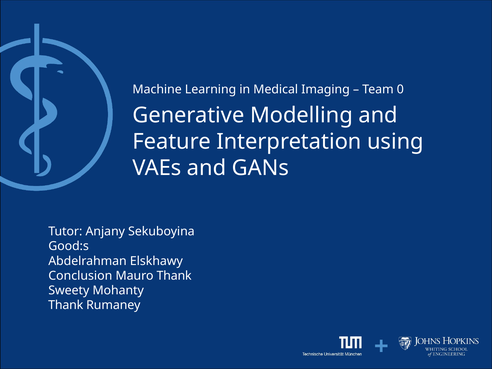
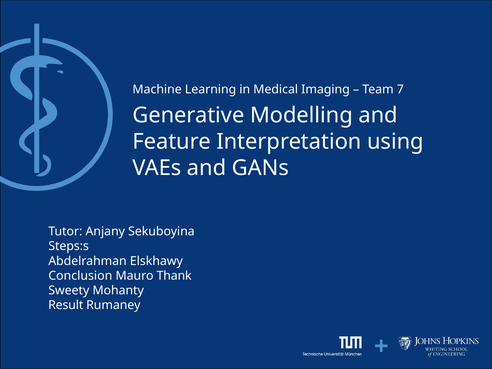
0: 0 -> 7 (400, 89)
Good:s: Good:s -> Steps:s (69, 246)
Thank: Thank -> Result (66, 305)
